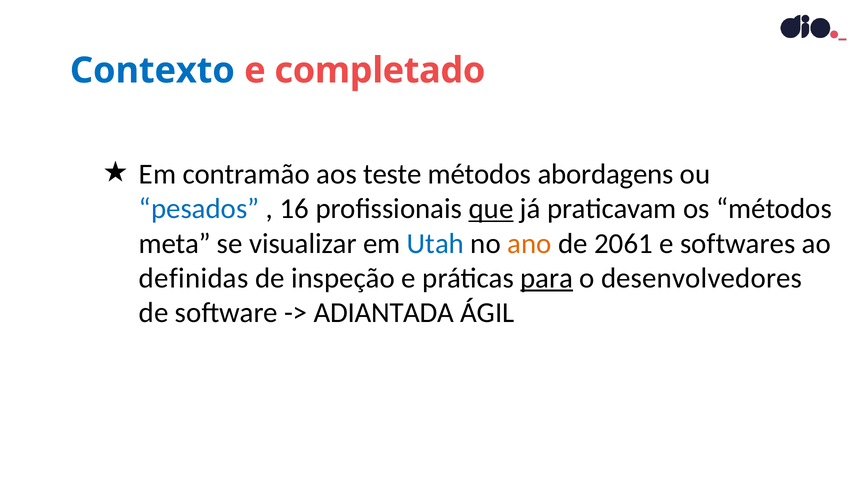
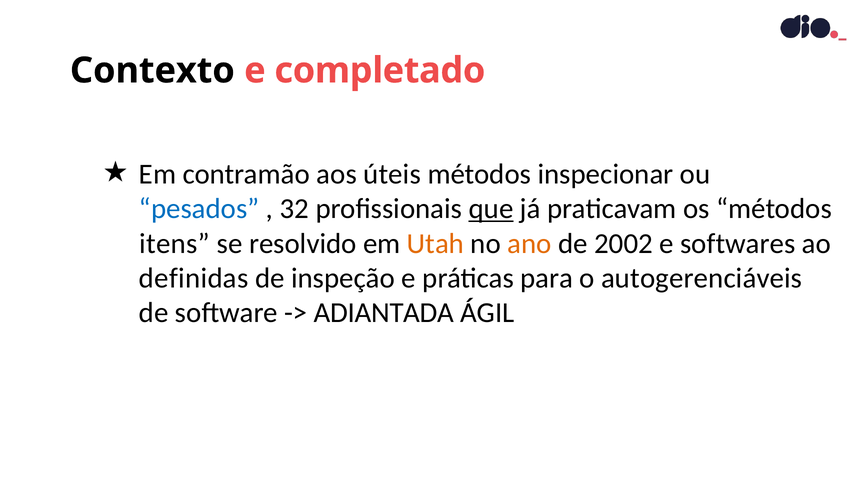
Contexto colour: blue -> black (152, 70)
teste: teste -> úteis (392, 174)
abordagens: abordagens -> inspecionar (606, 174)
16: 16 -> 32 (294, 209)
meta: meta -> itens (175, 243)
visualizar: visualizar -> resolvido (303, 243)
Utah colour: blue -> orange (435, 243)
2061: 2061 -> 2002 (624, 243)
para underline: present -> none (547, 278)
desenvolvedores: desenvolvedores -> autogerenciáveis (702, 278)
